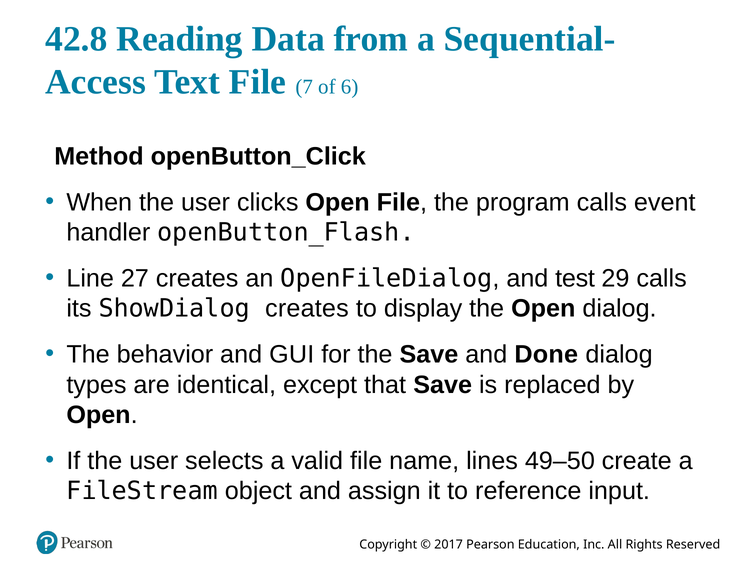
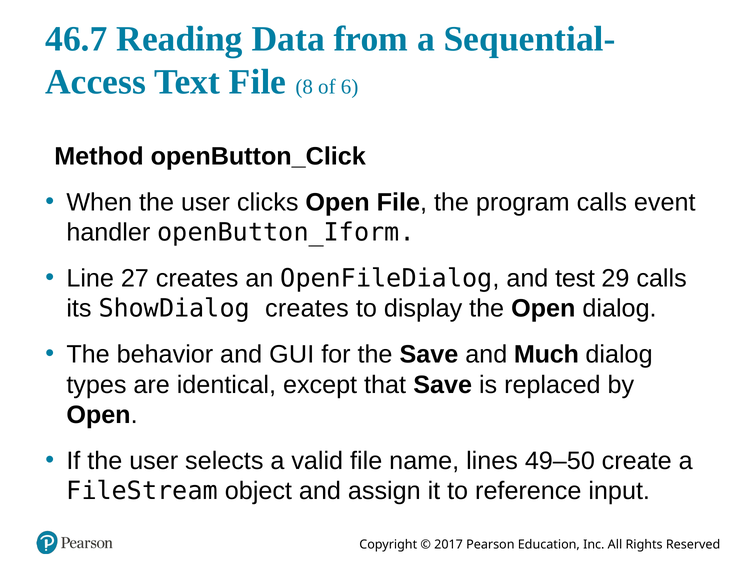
42.8: 42.8 -> 46.7 (76, 39)
7: 7 -> 8 (304, 87)
openButton_Flash: openButton_Flash -> openButton_Iform (286, 233)
Done: Done -> Much (546, 355)
